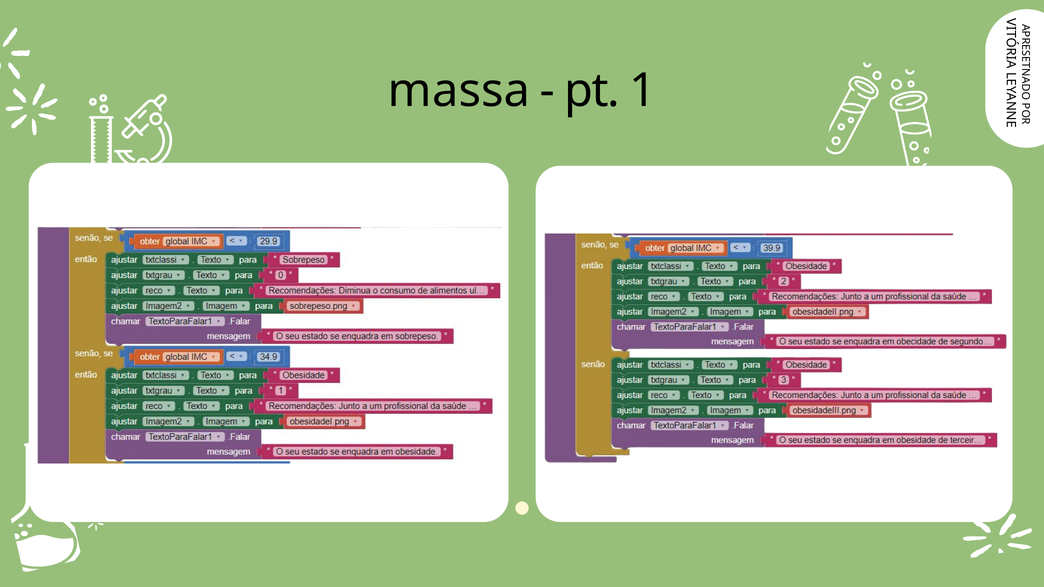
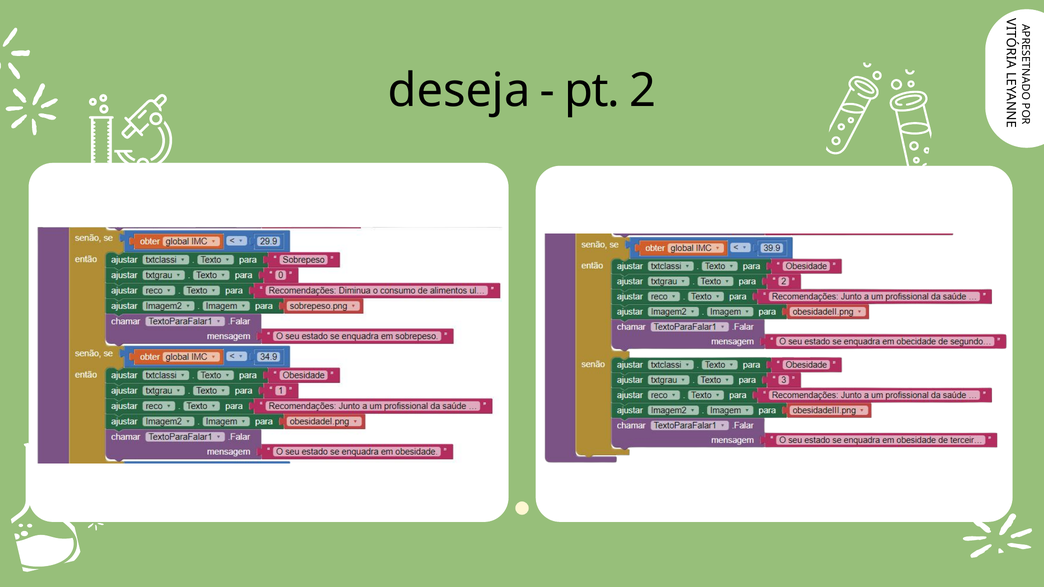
massa: massa -> deseja (459, 91)
1: 1 -> 2 (643, 91)
